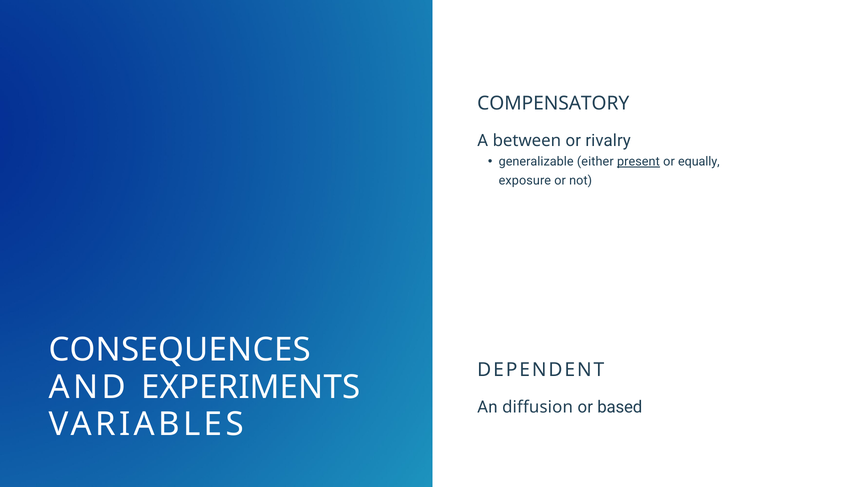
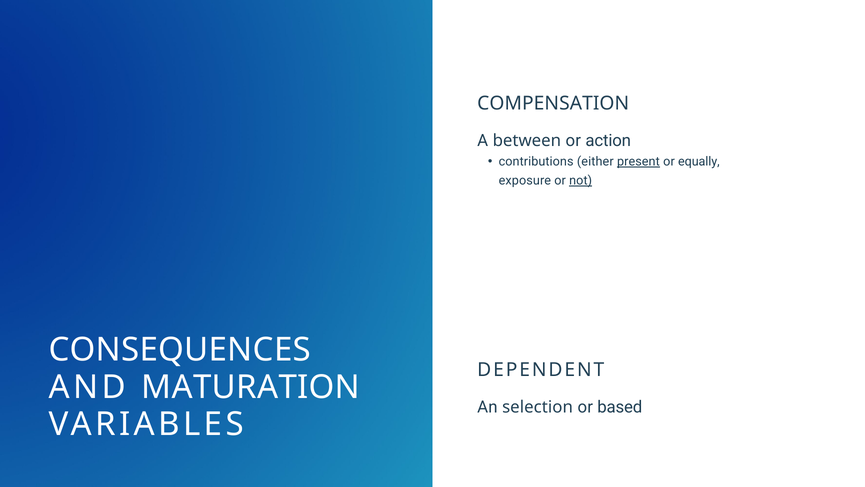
COMPENSATORY: COMPENSATORY -> COMPENSATION (553, 103)
rivalry: rivalry -> action (608, 140)
generalizable: generalizable -> contributions (536, 161)
not underline: none -> present (581, 180)
EXPERIMENTS: EXPERIMENTS -> MATURATION (251, 387)
diffusion: diffusion -> selection (538, 407)
